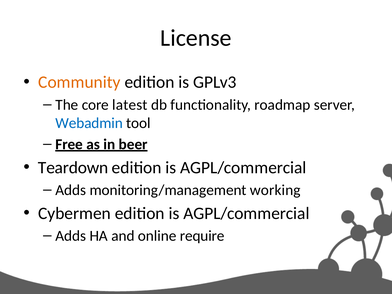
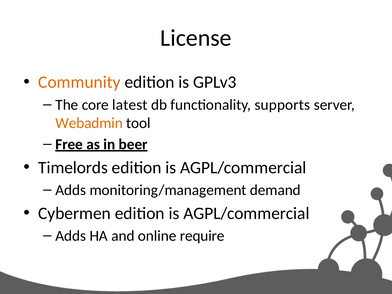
roadmap: roadmap -> supports (282, 105)
Webadmin colour: blue -> orange (89, 123)
Teardown: Teardown -> Timelords (73, 168)
working: working -> demand (275, 190)
